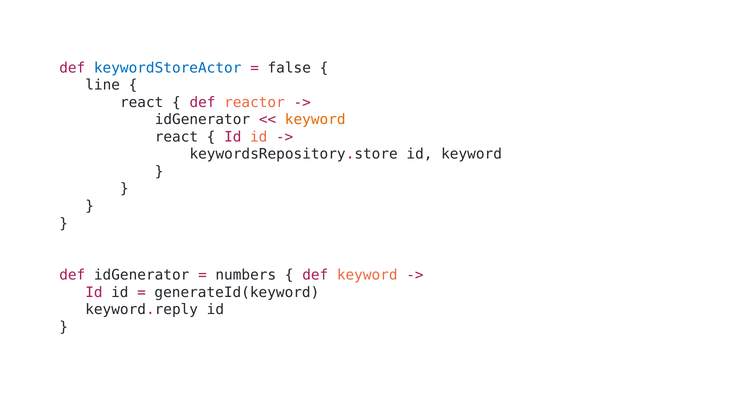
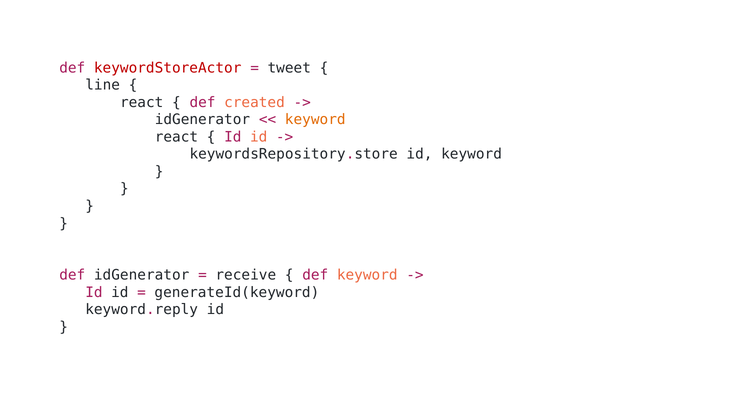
keywordStoreActor colour: blue -> red (168, 68)
false: false -> tweet (289, 68)
reactor: reactor -> created (254, 102)
numbers: numbers -> receive (246, 275)
